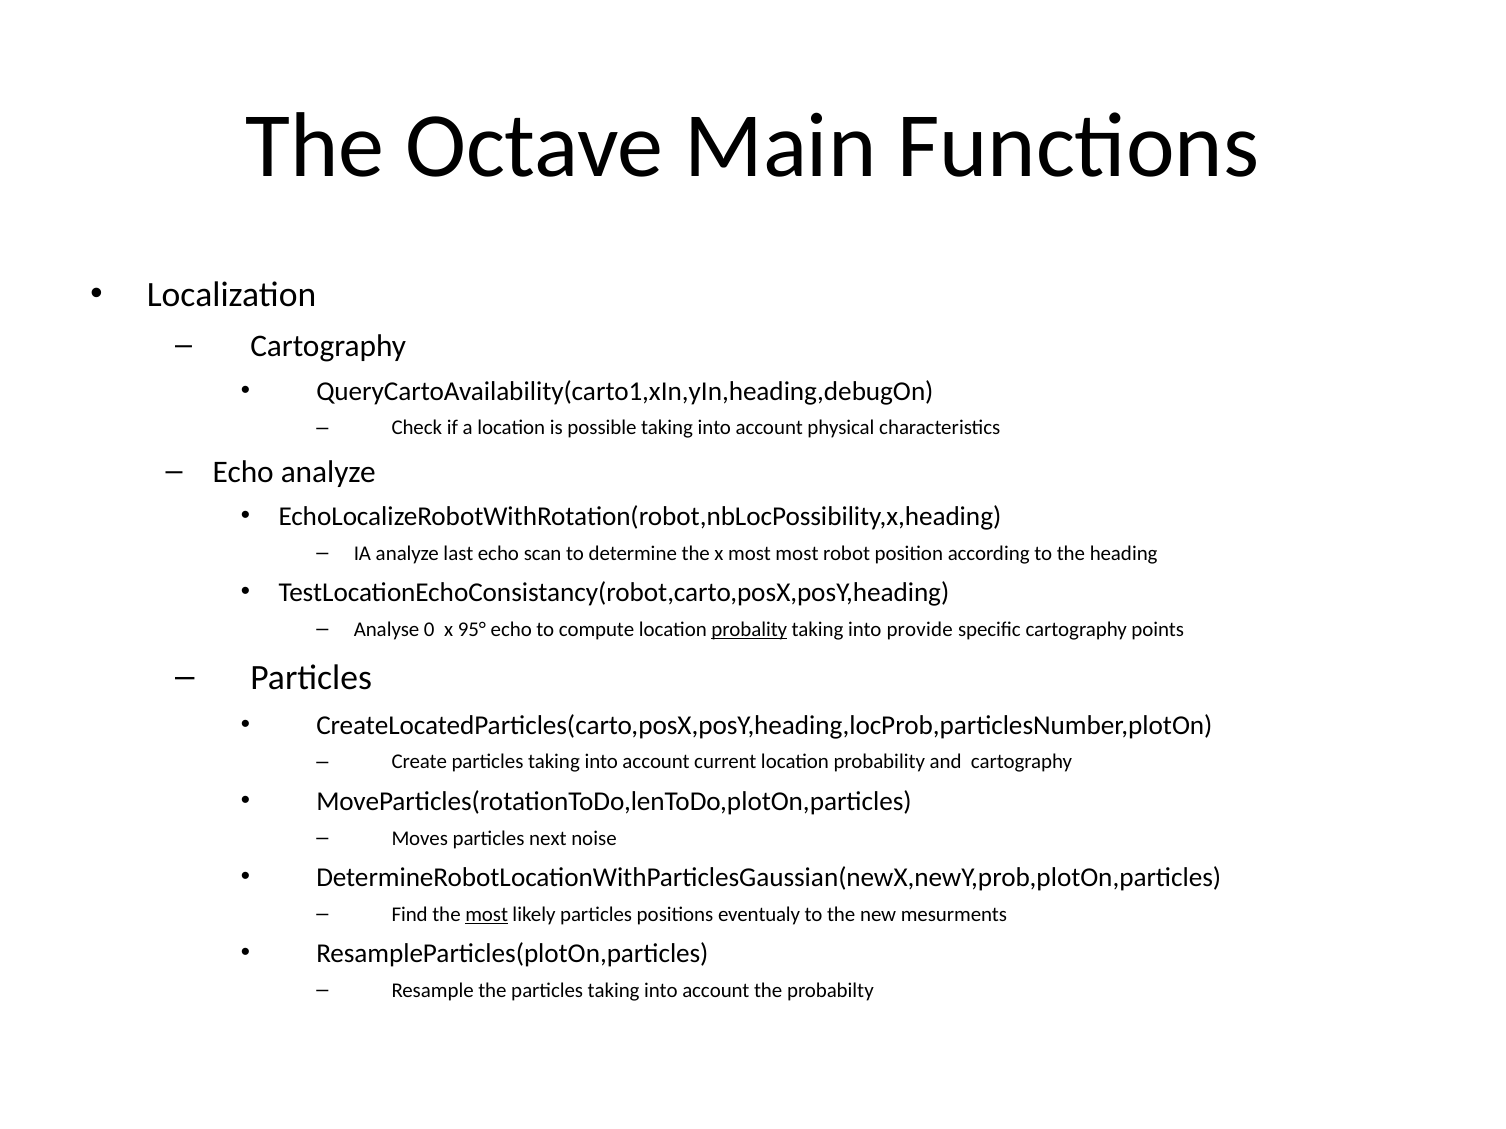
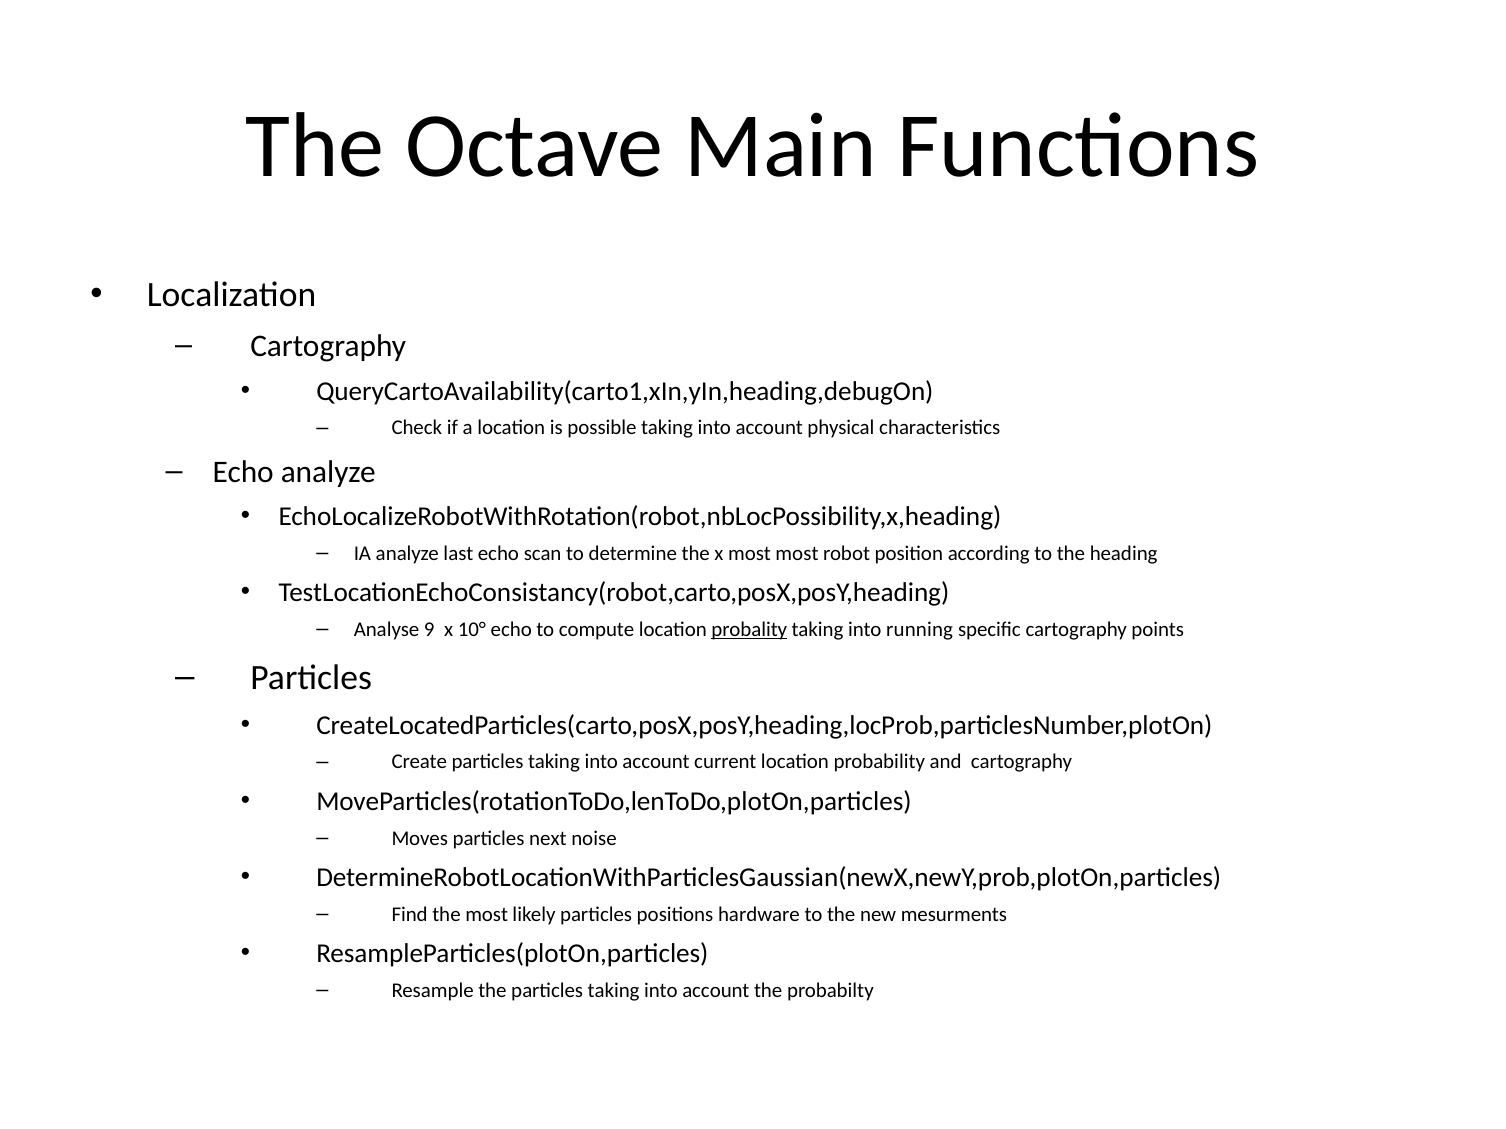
0: 0 -> 9 (429, 630)
95°: 95° -> 10° (472, 630)
provide: provide -> running (920, 630)
most underline: present -> none (487, 915)
eventualy: eventualy -> hardware (759, 915)
